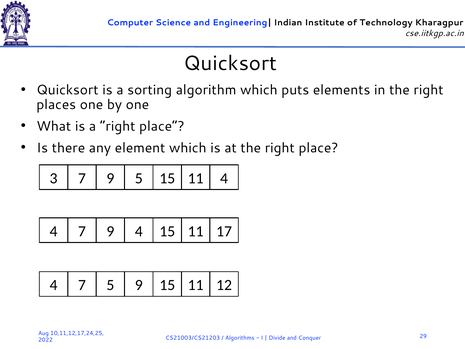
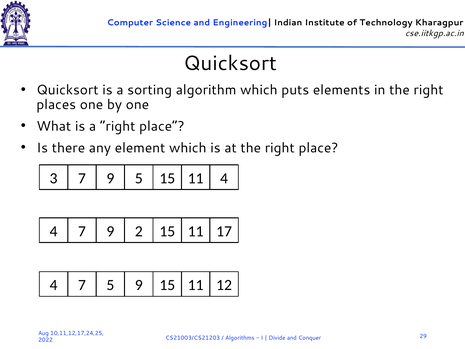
9 4: 4 -> 2 (139, 231)
